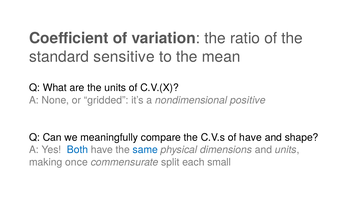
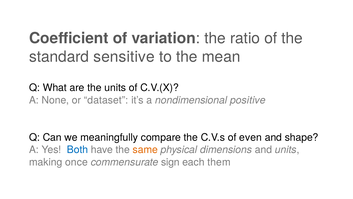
gridded: gridded -> dataset (106, 100)
of have: have -> even (251, 137)
same colour: blue -> orange (145, 149)
split: split -> sign (170, 162)
small: small -> them (219, 162)
